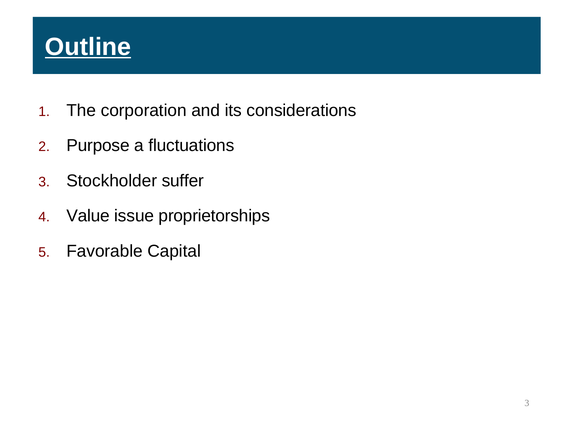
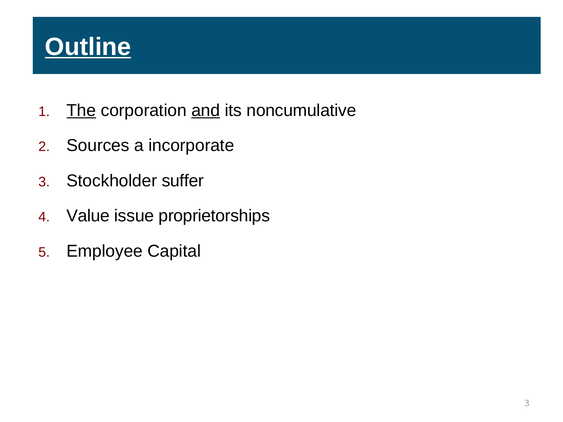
The underline: none -> present (81, 111)
and underline: none -> present (206, 111)
considerations: considerations -> noncumulative (301, 111)
Purpose: Purpose -> Sources (98, 146)
fluctuations: fluctuations -> incorporate (191, 146)
Favorable: Favorable -> Employee (105, 251)
